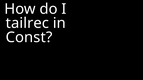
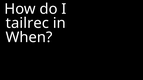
Const: Const -> When (29, 37)
